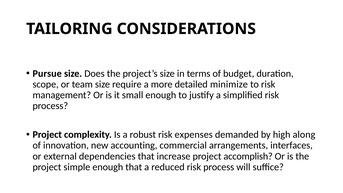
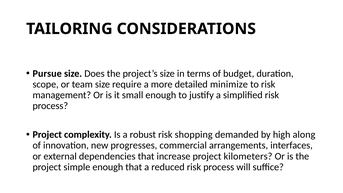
expenses: expenses -> shopping (194, 135)
accounting: accounting -> progresses (134, 145)
accomplish: accomplish -> kilometers (248, 156)
